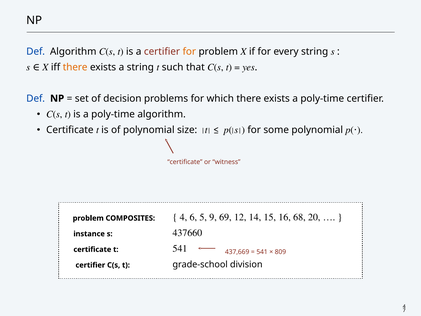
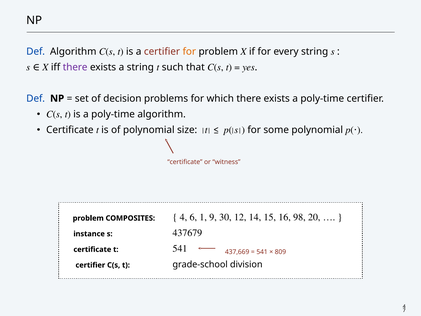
there colour: orange -> purple (75, 67)
5: 5 -> 1 (203, 217)
69: 69 -> 30 (225, 217)
68: 68 -> 98 (299, 217)
437660: 437660 -> 437679 (187, 233)
